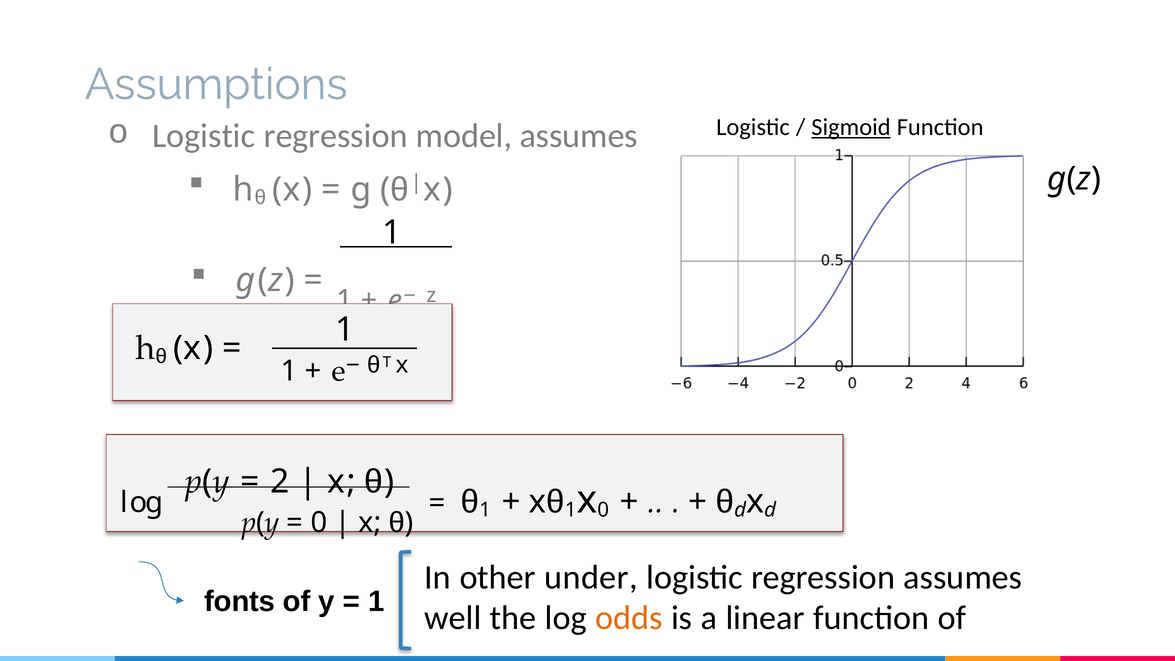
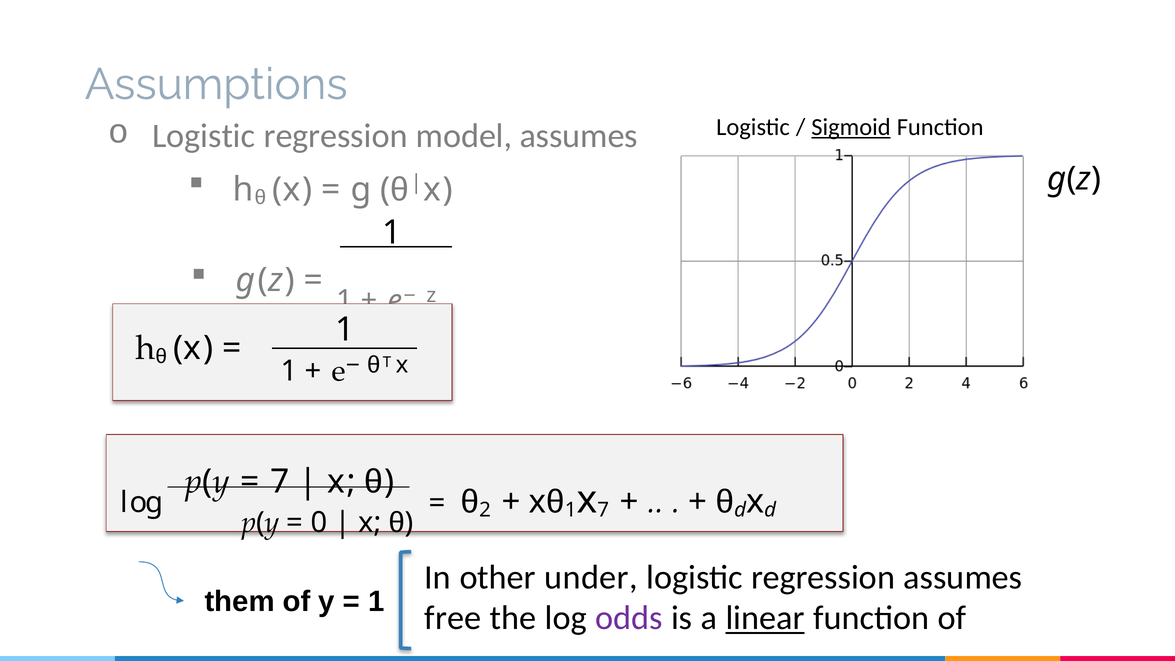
2: 2 -> 7 (280, 482)
1: 1 -> 2 (485, 510)
x 0: 0 -> 7 (603, 510)
fonts: fonts -> them (240, 601)
well: well -> free (453, 618)
odds colour: orange -> purple (629, 618)
linear underline: none -> present (765, 618)
